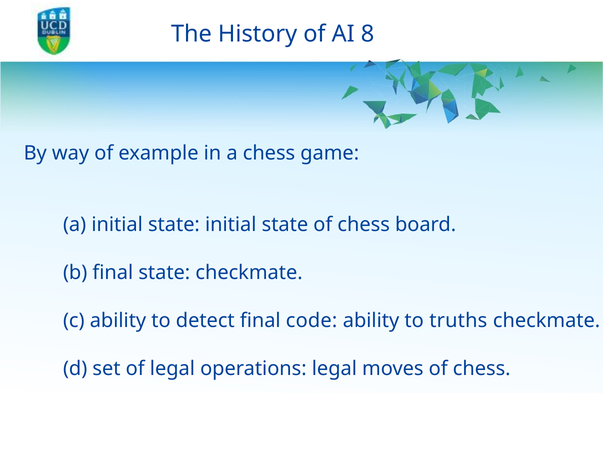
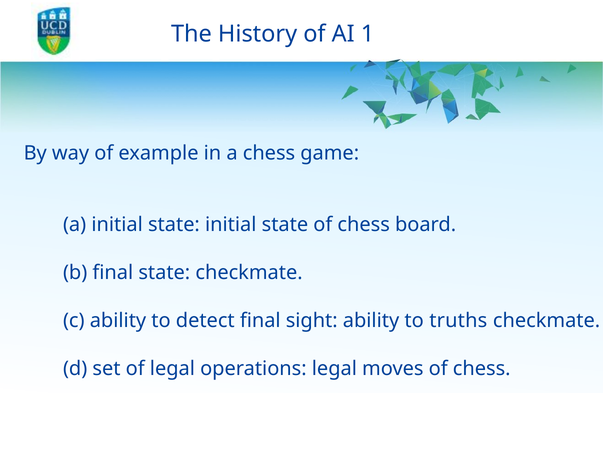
8: 8 -> 1 (368, 34)
code: code -> sight (312, 321)
